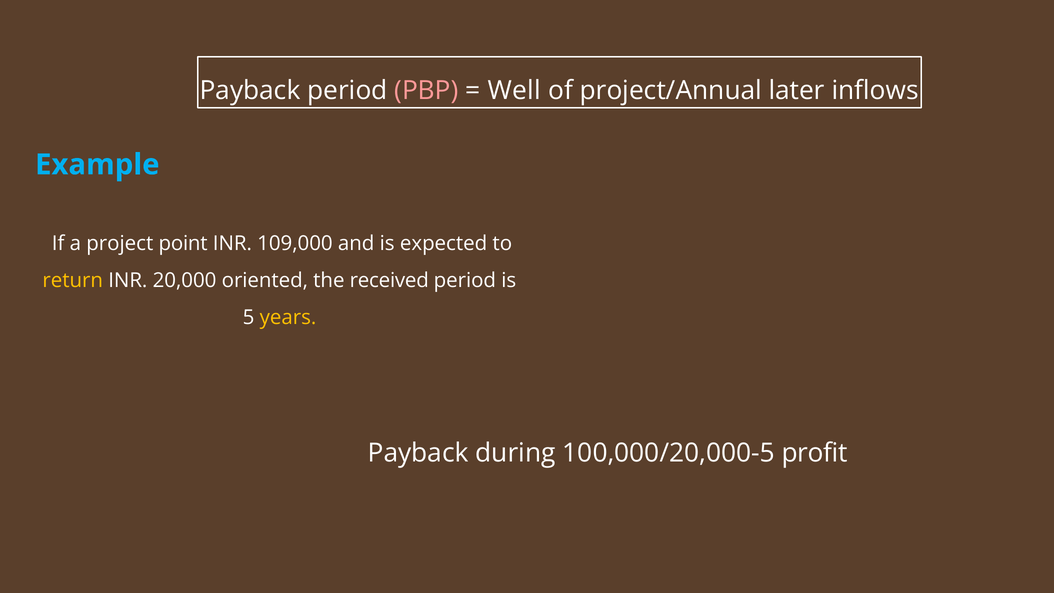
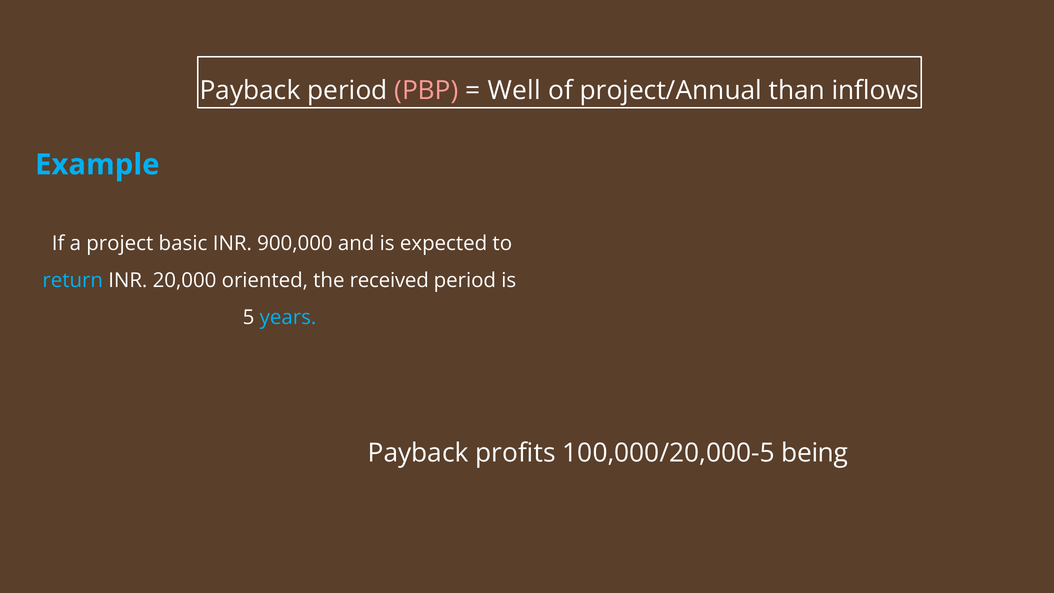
later: later -> than (797, 90)
point: point -> basic (183, 243)
109,000: 109,000 -> 900,000 (295, 243)
return colour: yellow -> light blue (73, 280)
years colour: yellow -> light blue (288, 317)
during: during -> profits (515, 453)
profit: profit -> being (815, 453)
